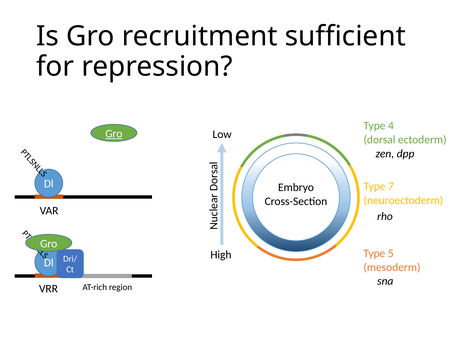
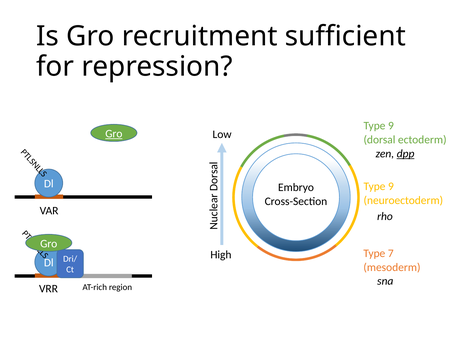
4: 4 -> 9 (391, 126)
dpp underline: none -> present (406, 154)
7: 7 -> 9 (391, 186)
5: 5 -> 7 (391, 253)
